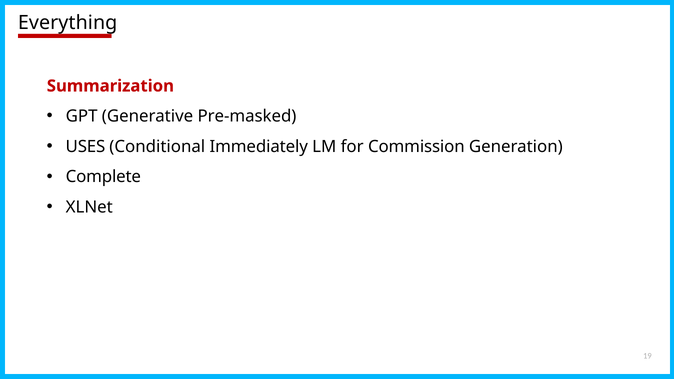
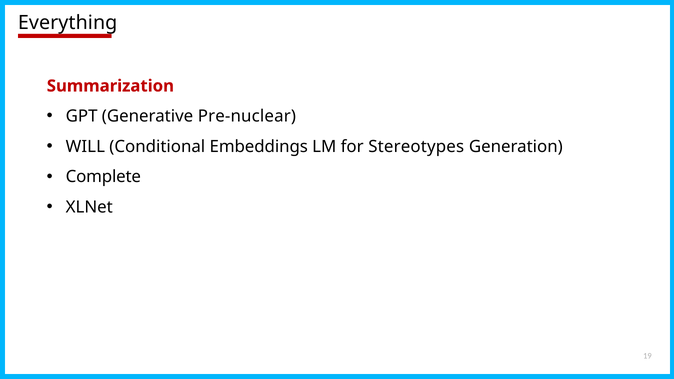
Pre-masked: Pre-masked -> Pre-nuclear (247, 116)
USES: USES -> WILL (85, 147)
Immediately: Immediately -> Embeddings (259, 147)
Commission: Commission -> Stereotypes (416, 147)
